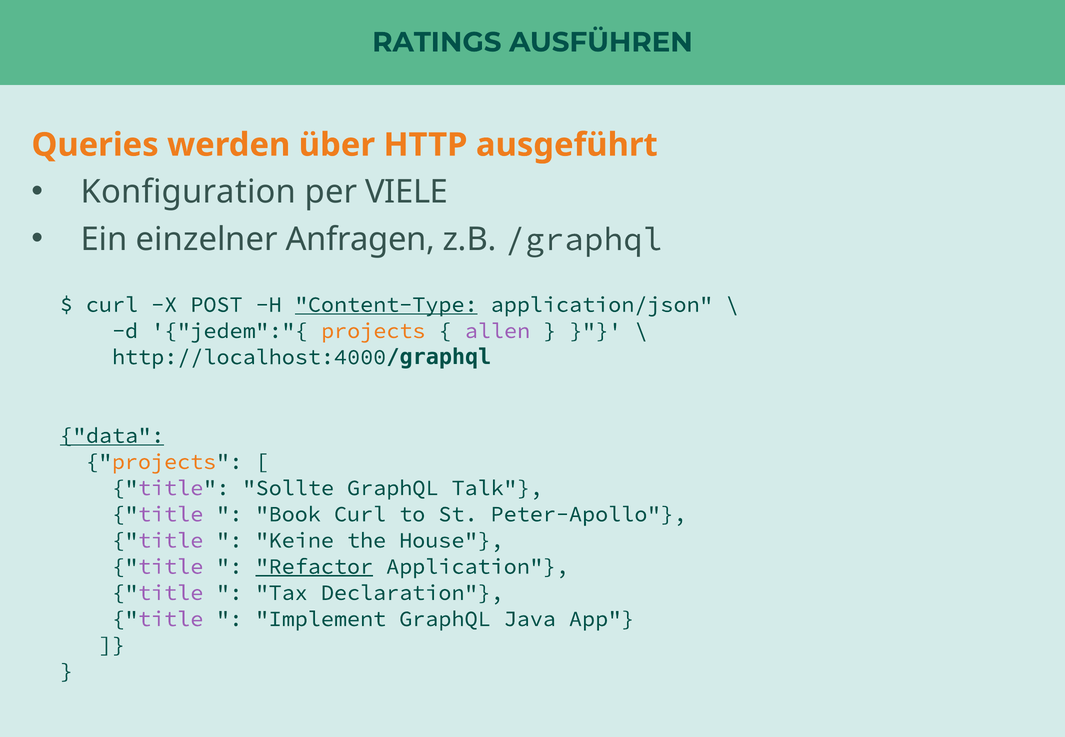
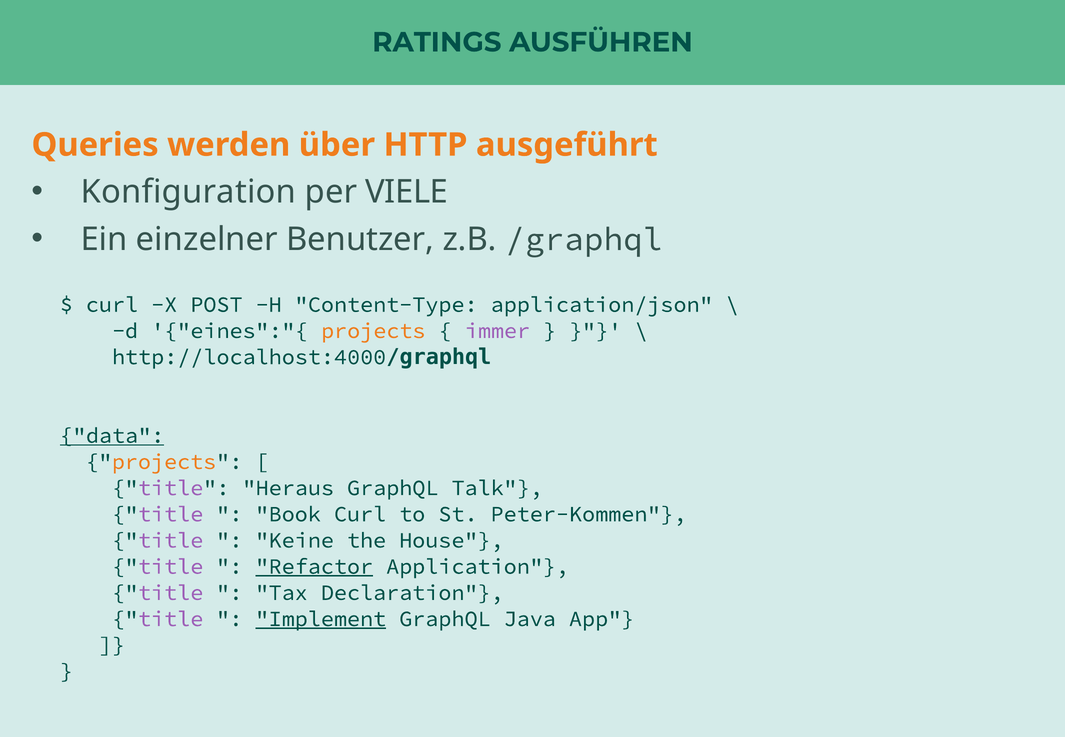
Anfragen: Anfragen -> Benutzer (360, 239)
Content-Type underline: present -> none (386, 305)
jedem":"{: jedem":"{ -> eines":"{ (230, 331)
allen: allen -> immer (497, 331)
Sollte: Sollte -> Heraus (288, 488)
Peter-Apollo: Peter-Apollo -> Peter-Kommen (589, 514)
Implement underline: none -> present (321, 619)
